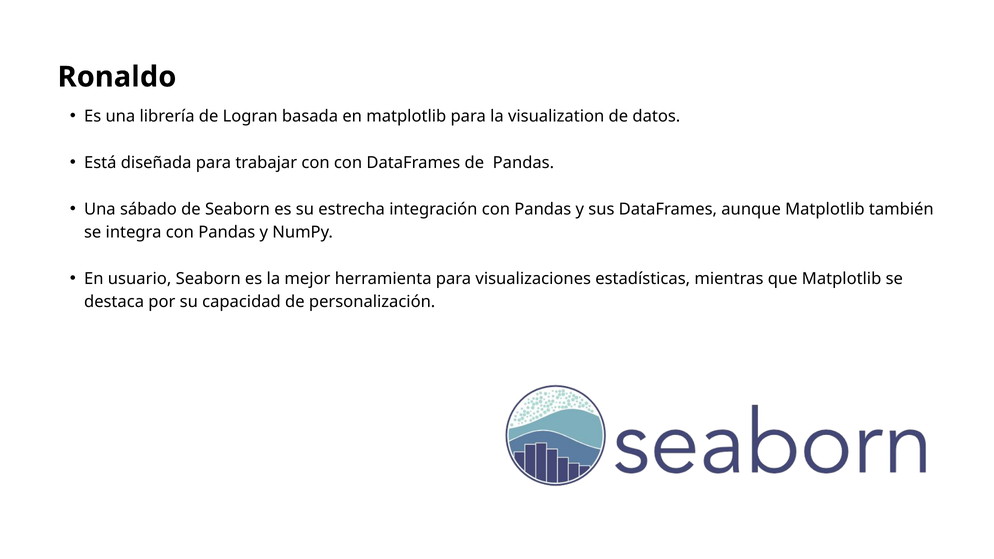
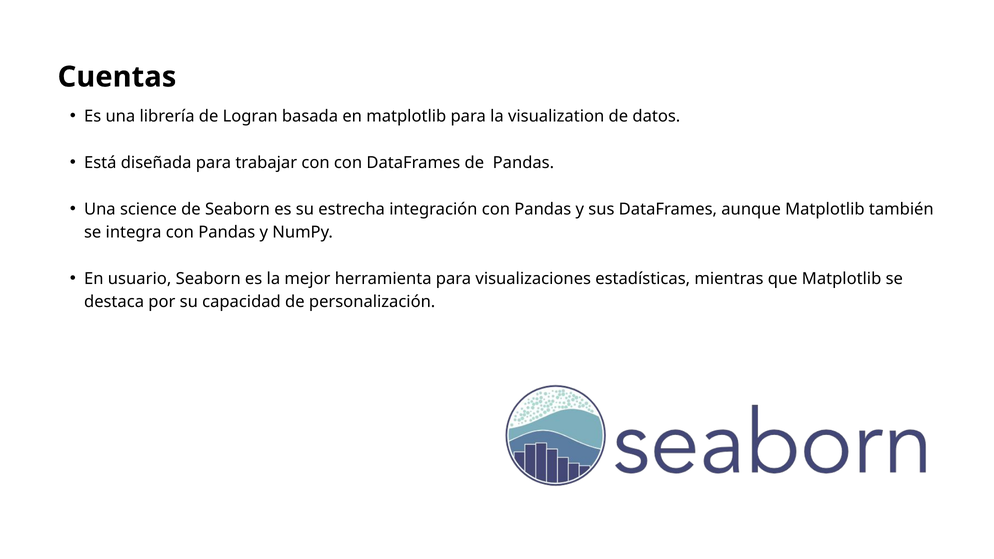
Ronaldo: Ronaldo -> Cuentas (117, 77)
sábado: sábado -> science (148, 209)
